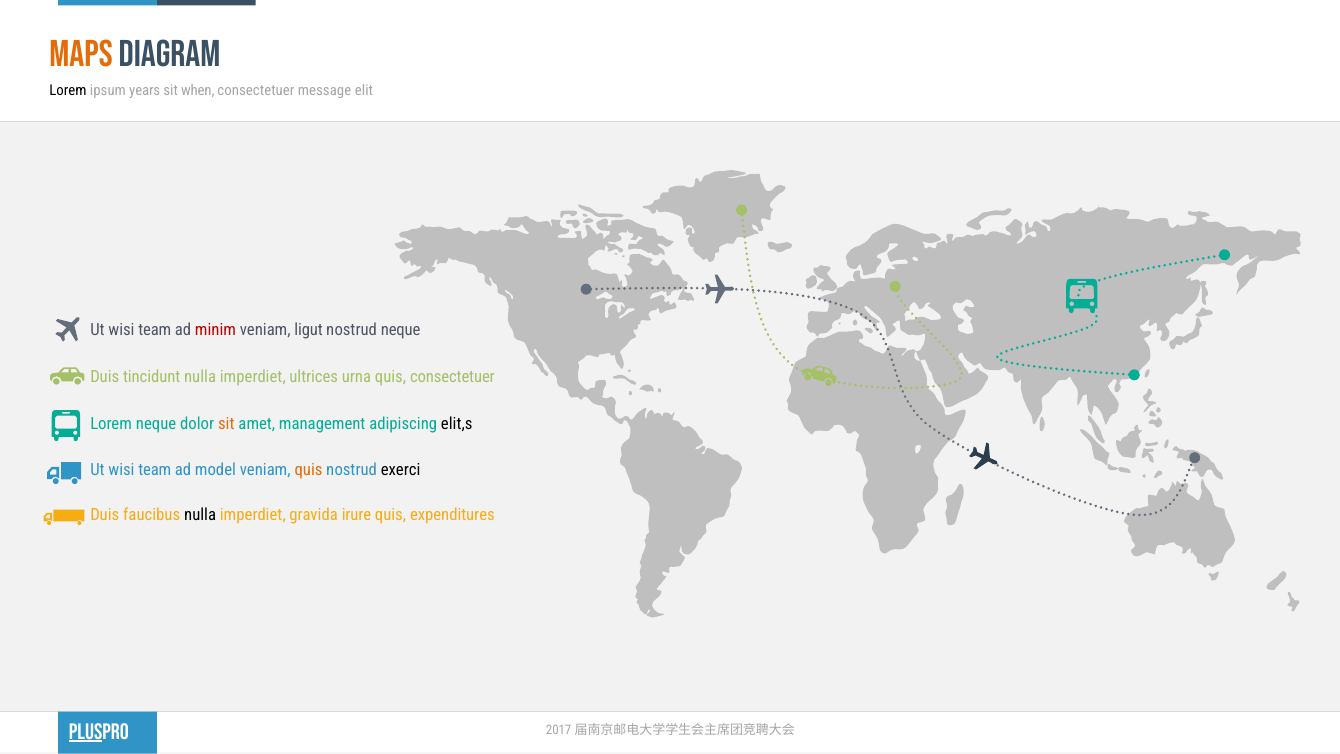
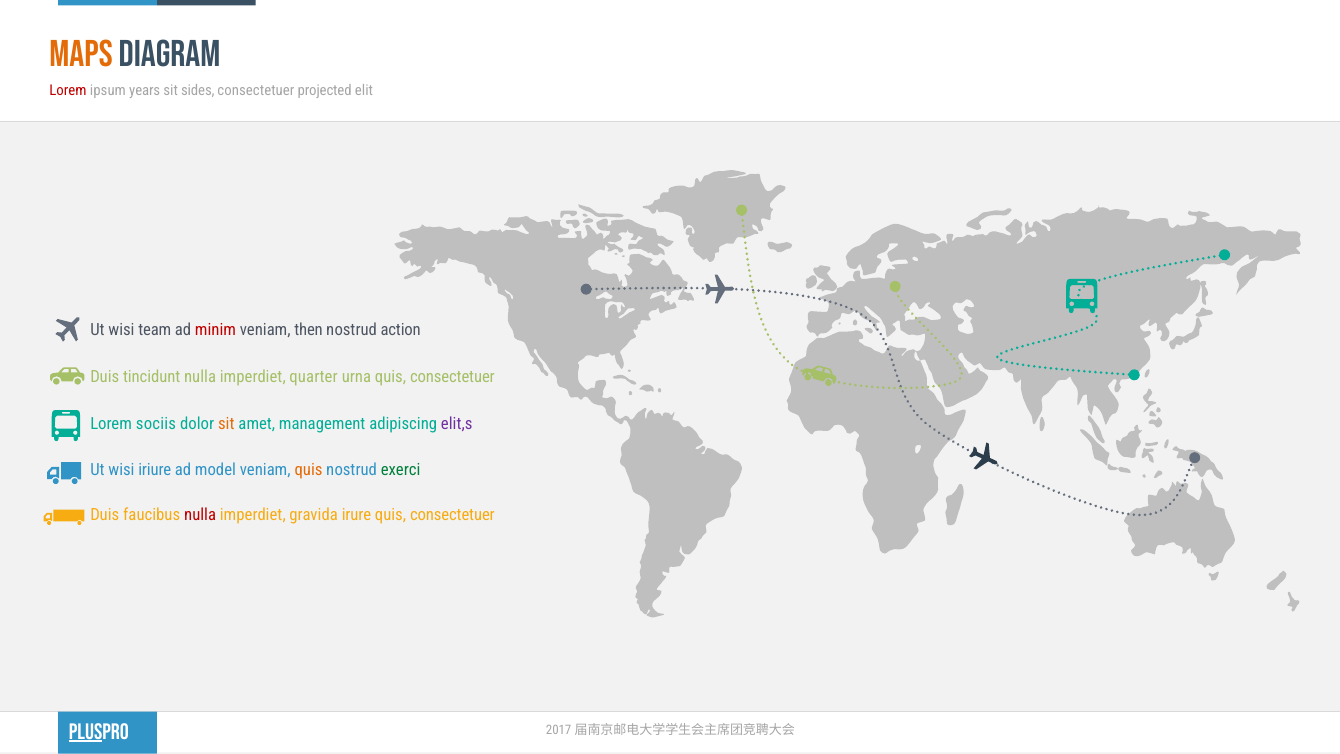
Lorem colour: black -> red (68, 90)
when: when -> sides (198, 90)
message: message -> projected (325, 90)
ligut: ligut -> then (309, 330)
nostrud neque: neque -> action (401, 330)
ultrices: ultrices -> quarter (314, 377)
Lorem neque: neque -> sociis (156, 424)
elit,s colour: black -> purple (457, 424)
team: team -> iriure (155, 469)
exerci colour: black -> green (401, 469)
nulla colour: black -> red (200, 515)
expenditures: expenditures -> consectetuer (452, 515)
